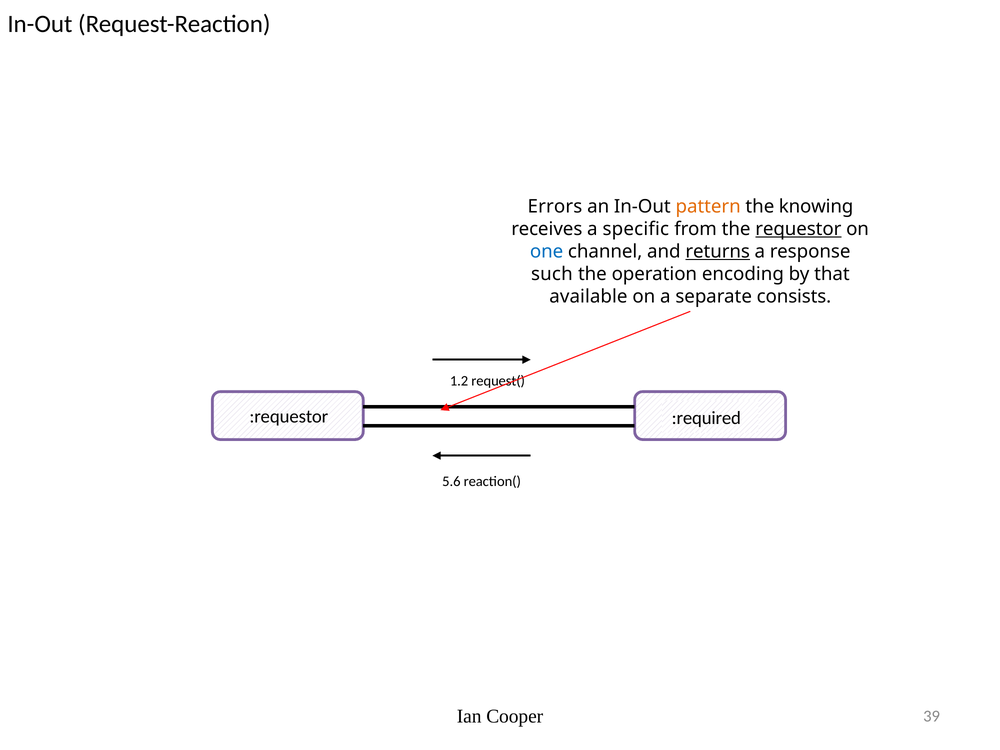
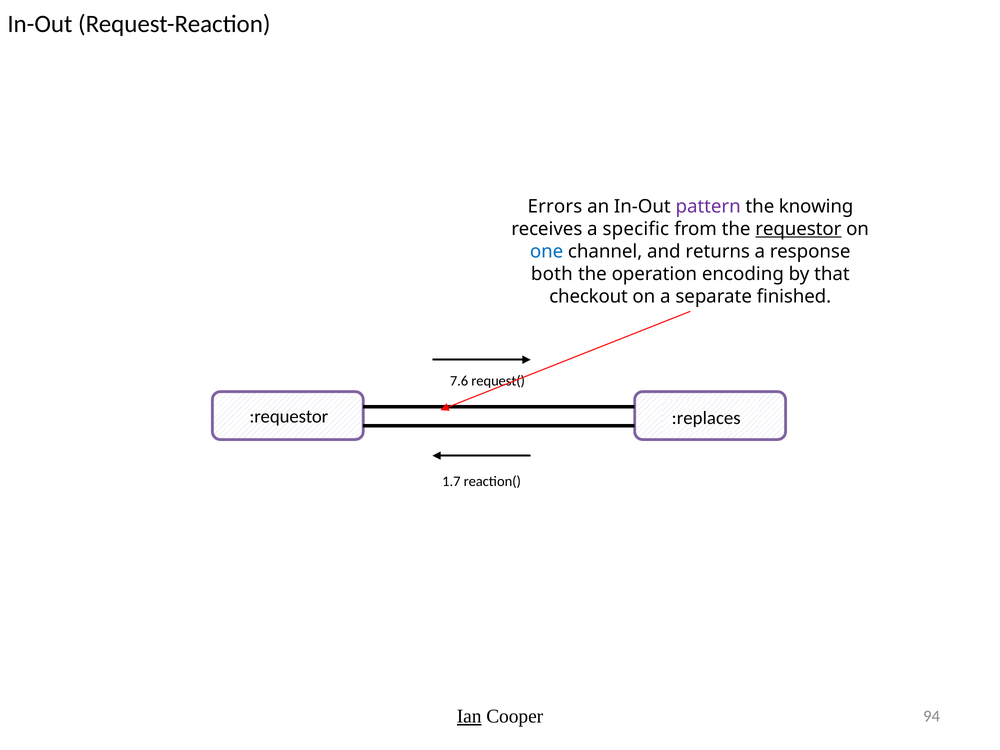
pattern colour: orange -> purple (708, 207)
returns underline: present -> none (718, 252)
such: such -> both (552, 274)
available: available -> checkout (589, 297)
consists: consists -> finished (794, 297)
1.2: 1.2 -> 7.6 (459, 381)
:required: :required -> :replaces (706, 418)
5.6: 5.6 -> 1.7 (451, 482)
Ian underline: none -> present (469, 716)
39: 39 -> 94 (932, 716)
